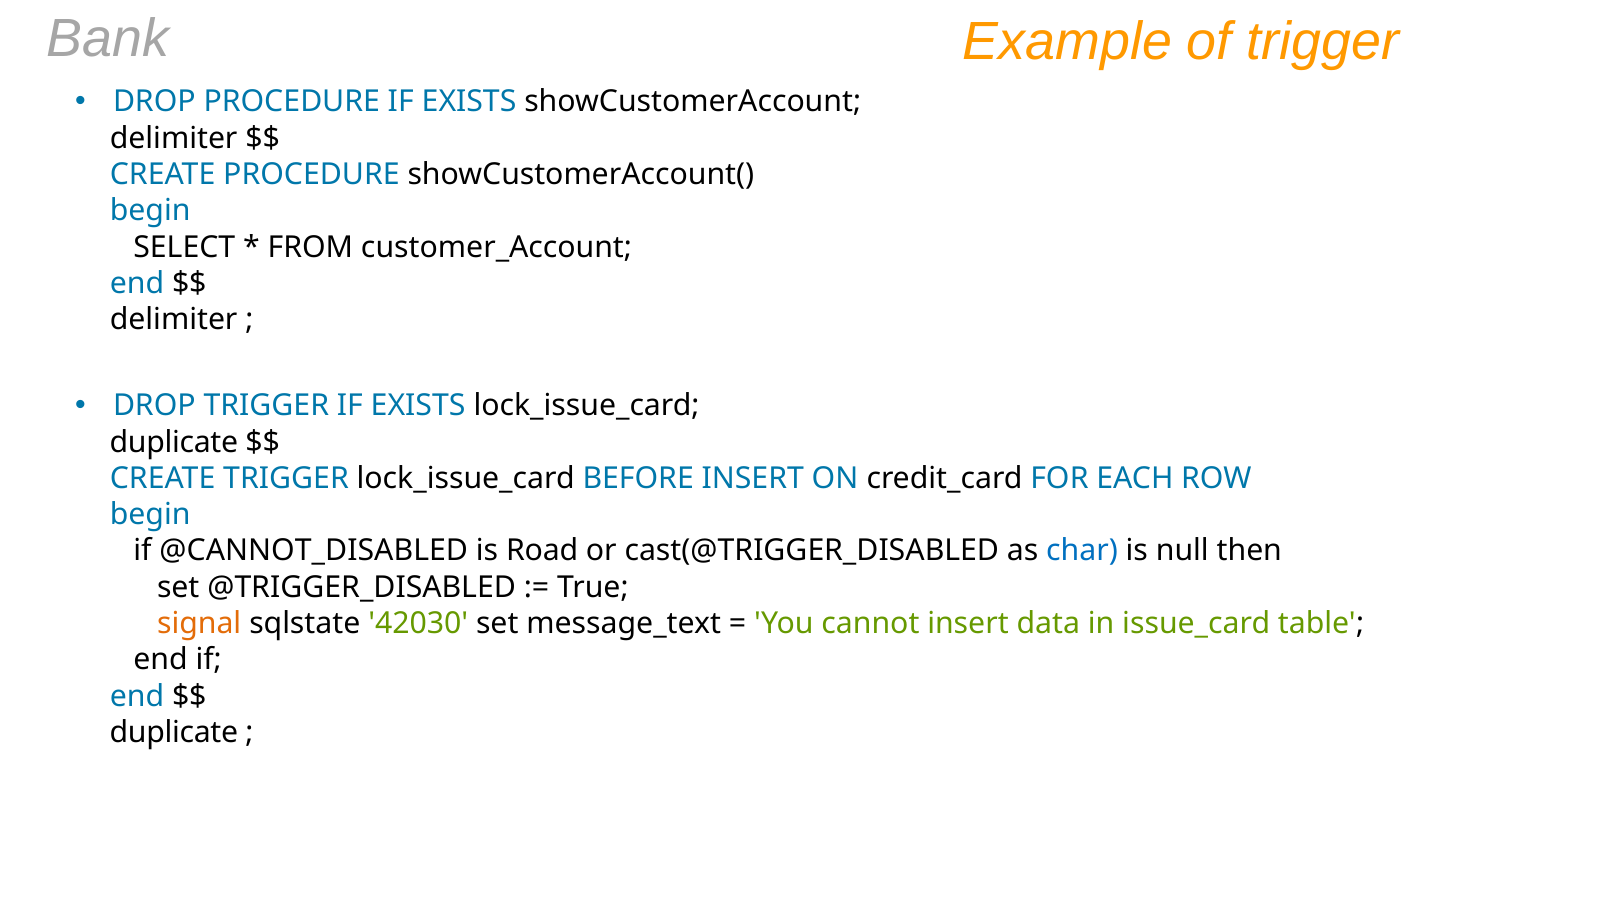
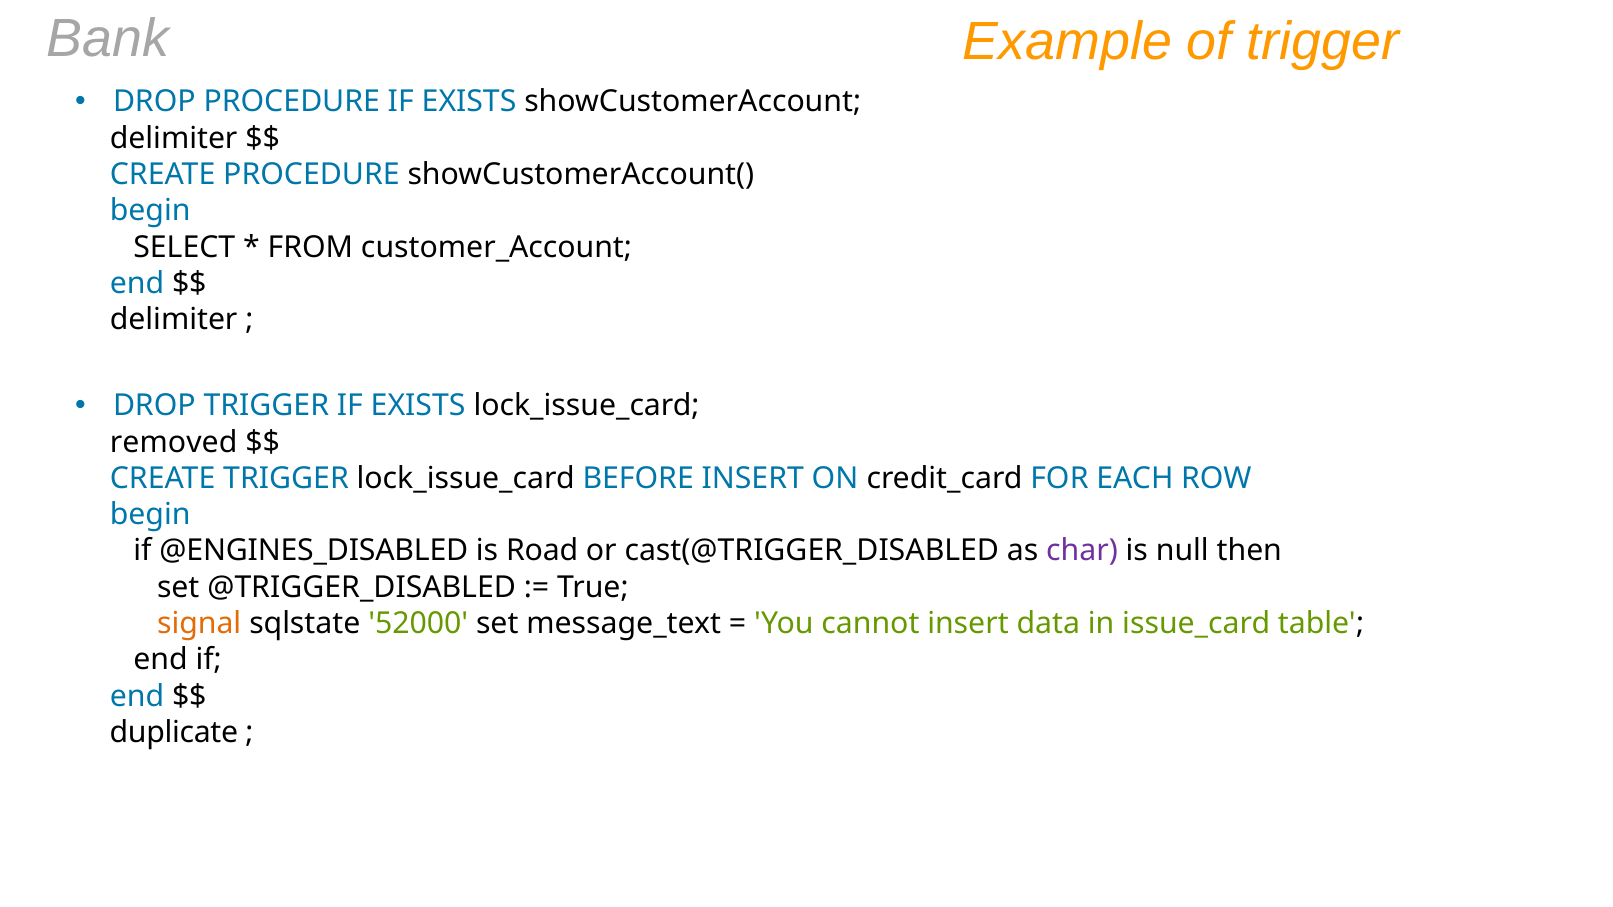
duplicate: duplicate -> removed (174, 442)
@CANNOT_DISABLED: @CANNOT_DISABLED -> @ENGINES_DISABLED (314, 551)
char colour: blue -> purple (1082, 551)
42030: 42030 -> 52000 (418, 624)
